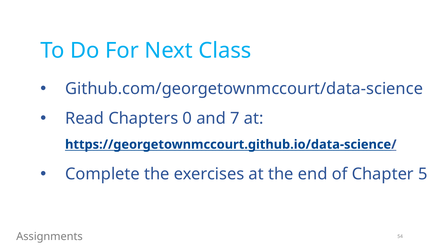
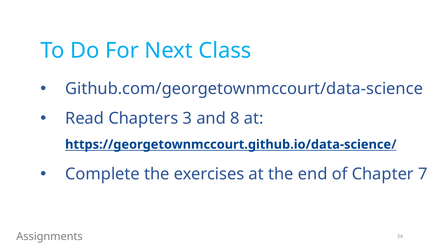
0: 0 -> 3 (187, 119)
7: 7 -> 8 (235, 119)
5: 5 -> 7 (423, 175)
